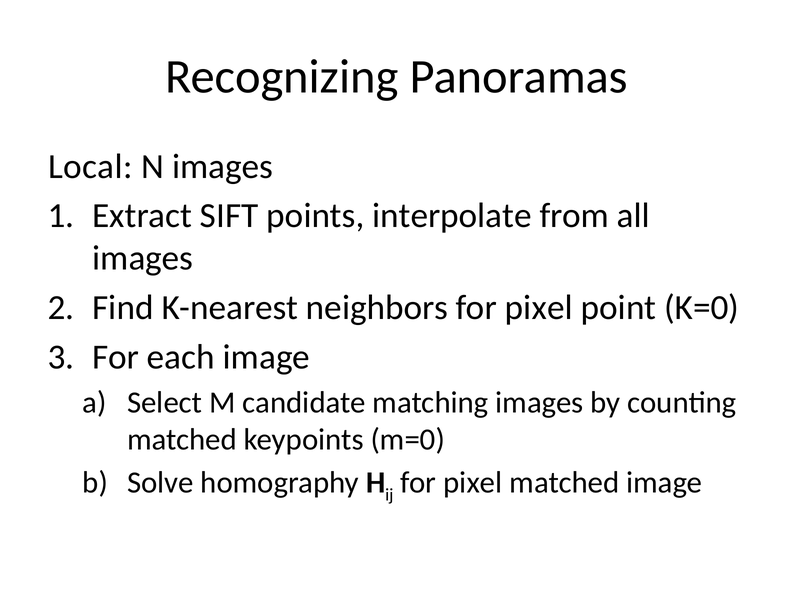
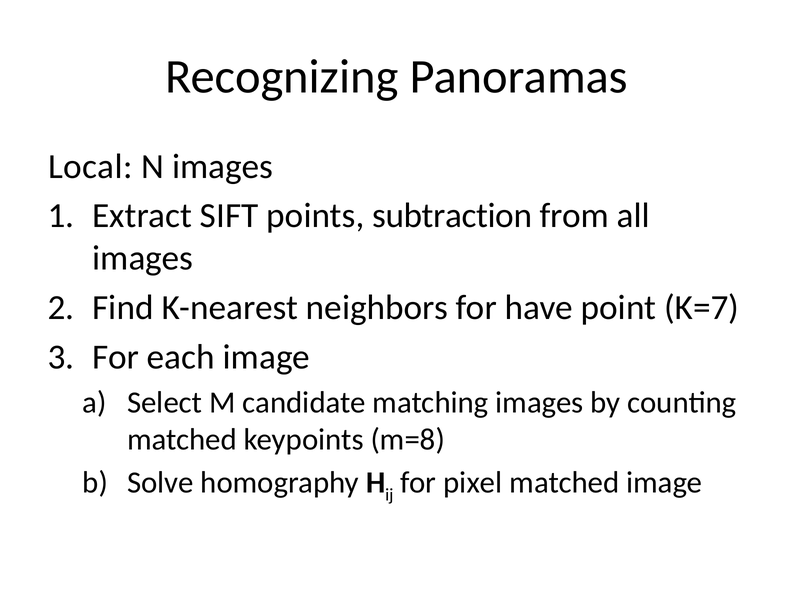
interpolate: interpolate -> subtraction (452, 216)
neighbors for pixel: pixel -> have (539, 308)
K=0: K=0 -> K=7 (702, 308)
m=0: m=0 -> m=8 (408, 440)
